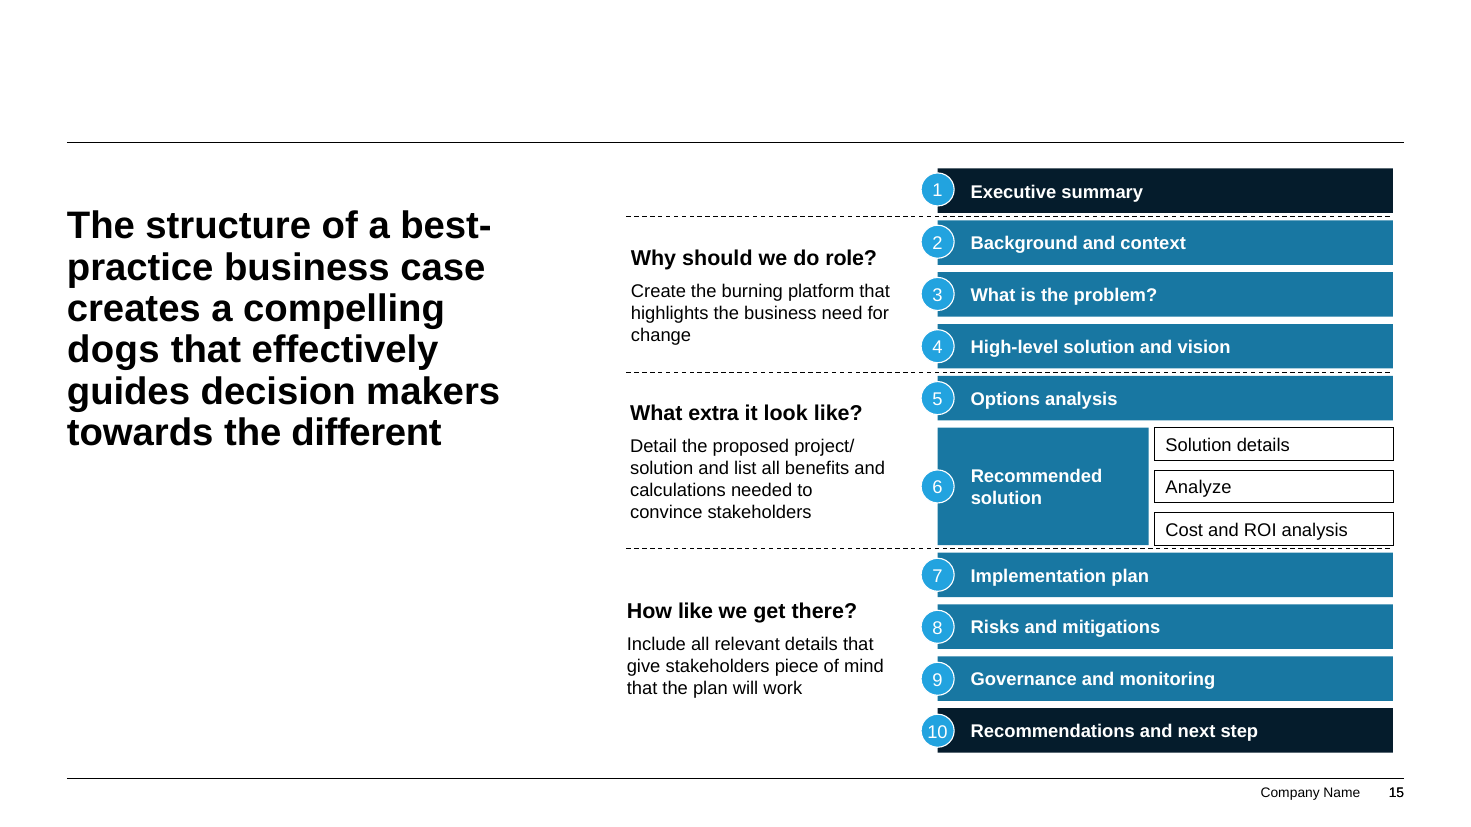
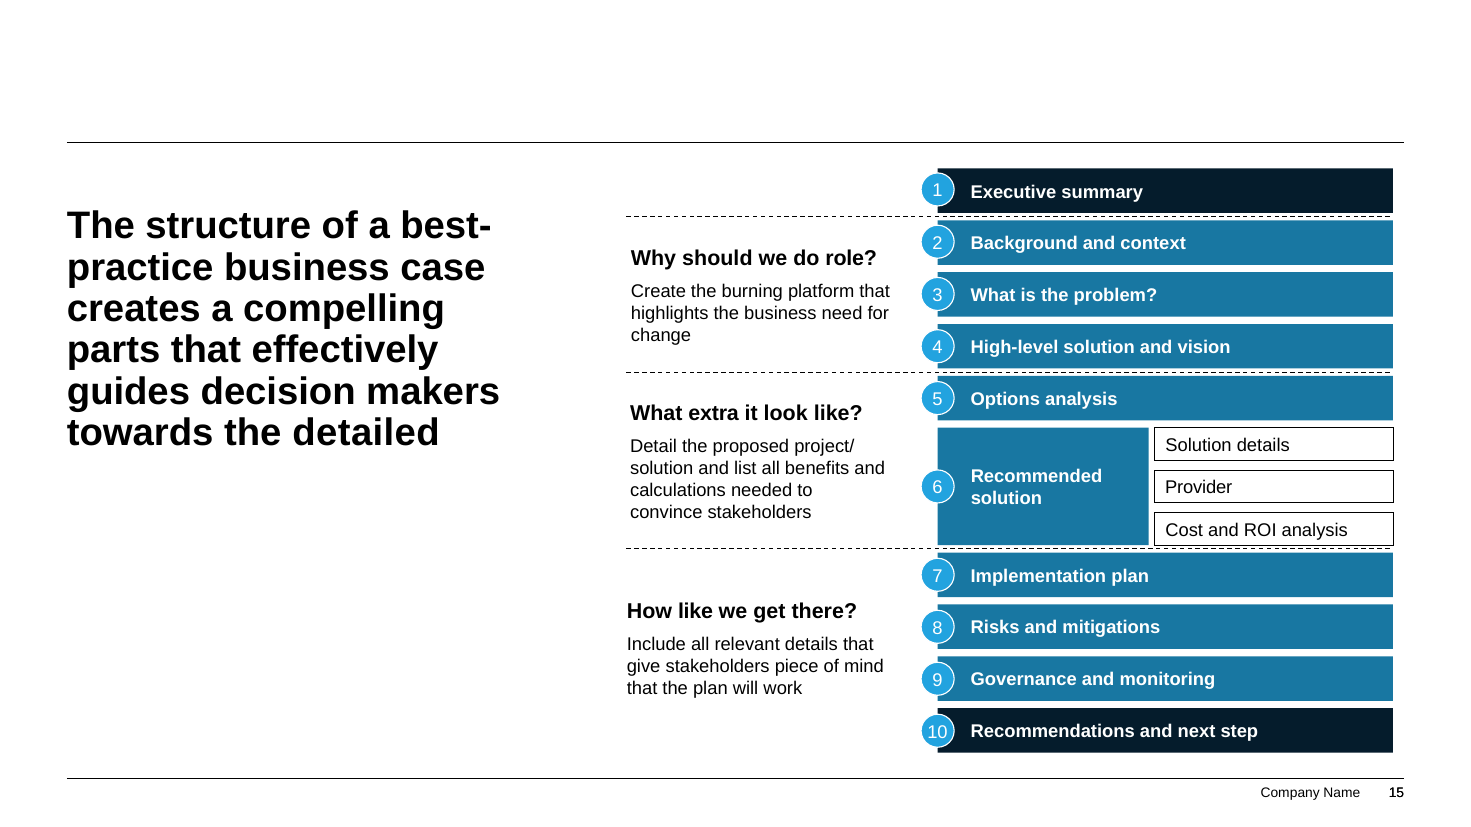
dogs: dogs -> parts (114, 350)
different: different -> detailed (366, 433)
Analyze: Analyze -> Provider (1199, 488)
